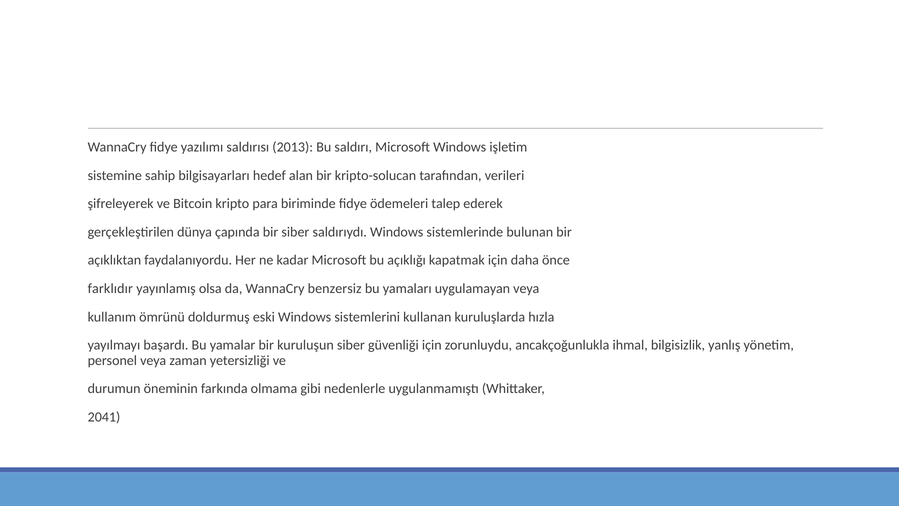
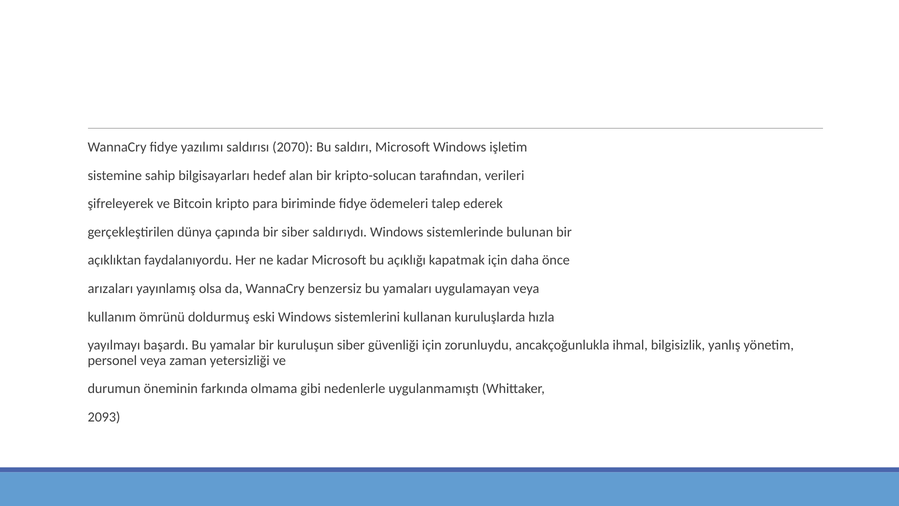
2013: 2013 -> 2070 (293, 147)
farklıdır: farklıdır -> arızaları (110, 288)
2041: 2041 -> 2093 (104, 417)
